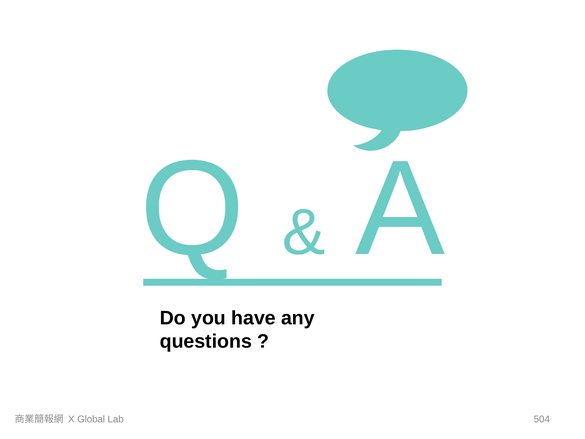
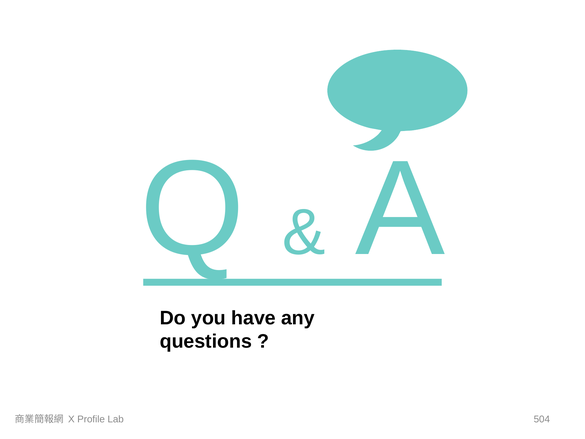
Global: Global -> Profile (91, 419)
